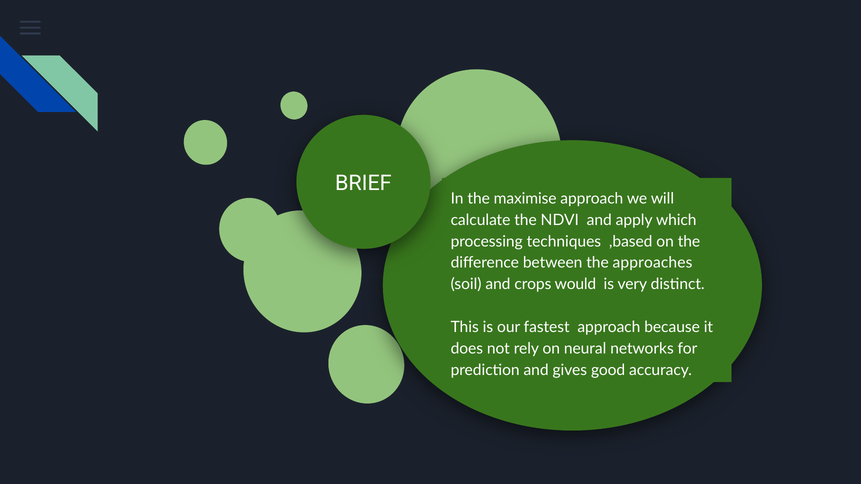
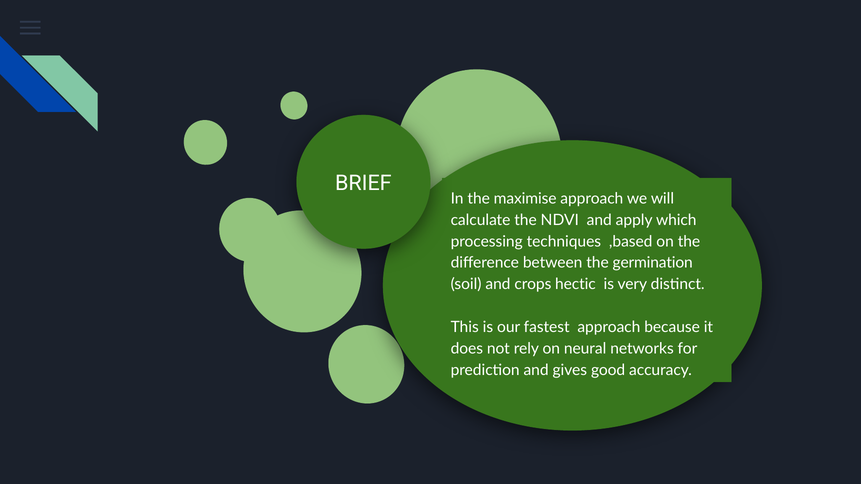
approaches: approaches -> germination (653, 263)
would: would -> hectic (575, 284)
